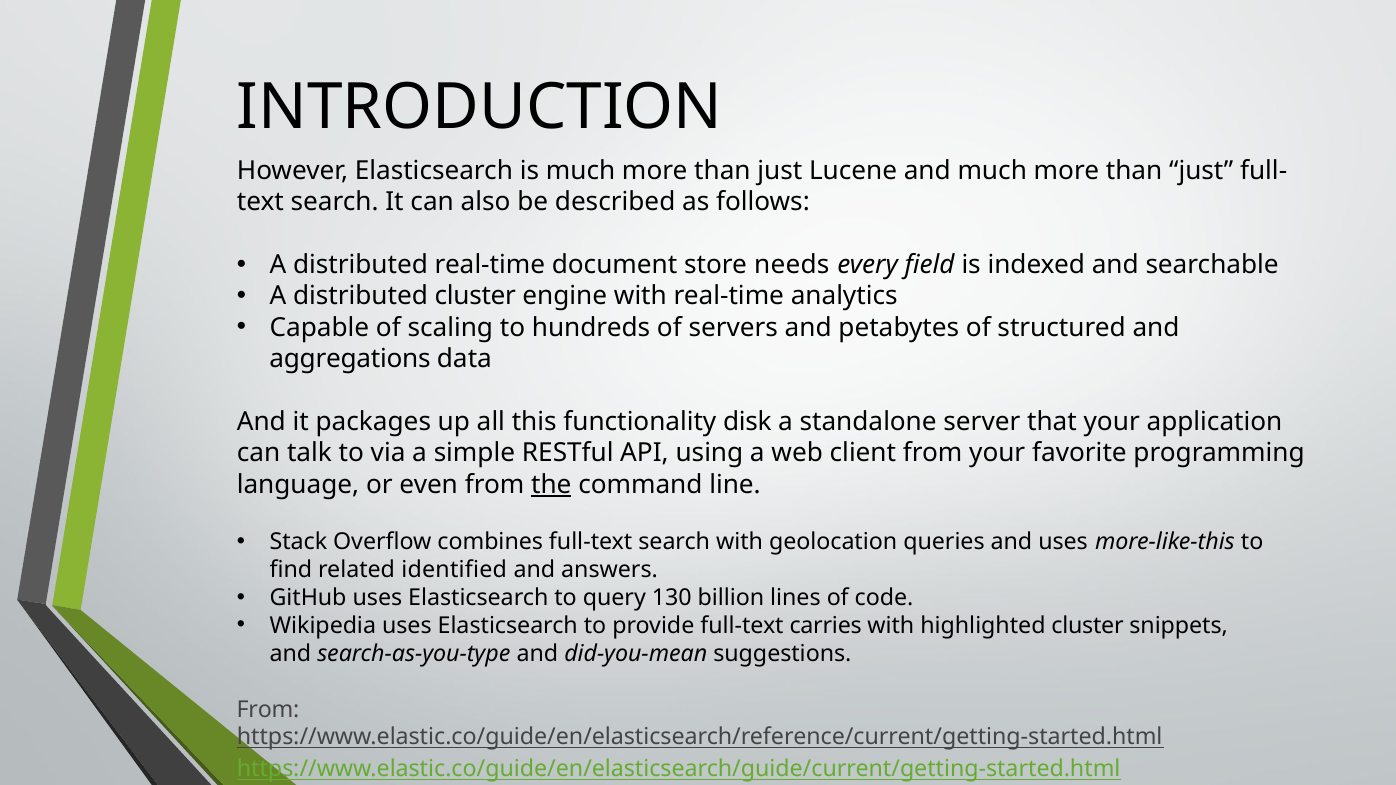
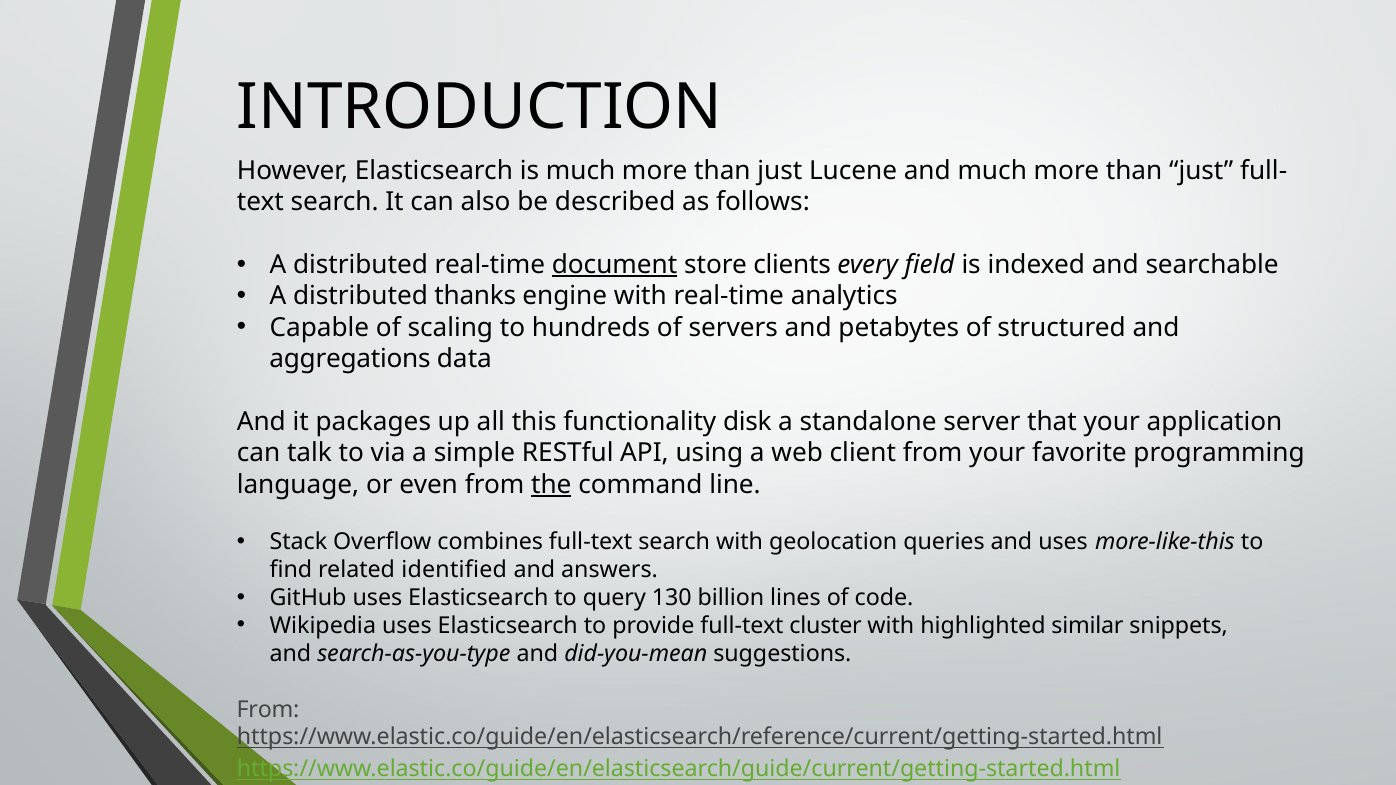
document underline: none -> present (615, 265)
needs: needs -> clients (792, 265)
distributed cluster: cluster -> thanks (475, 296)
carries: carries -> cluster (826, 626)
highlighted cluster: cluster -> similar (1088, 626)
